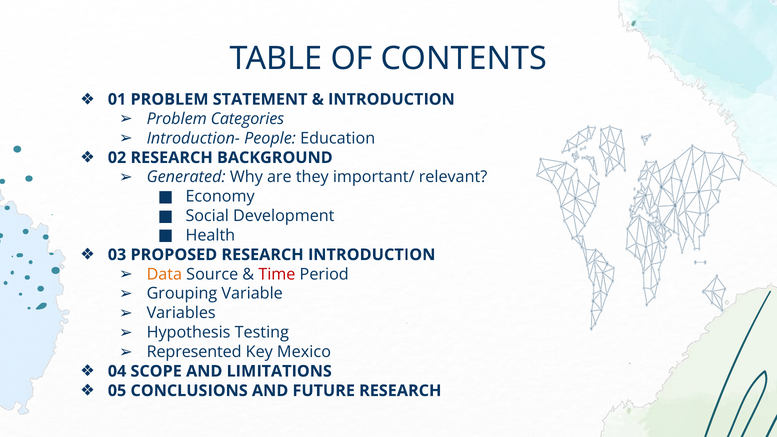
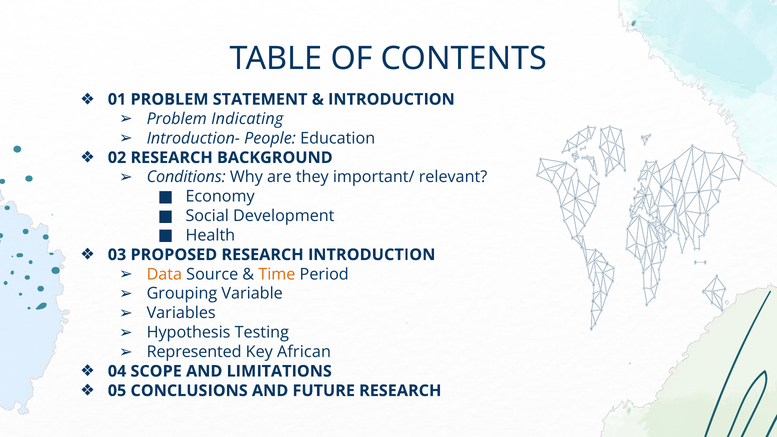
Categories: Categories -> Indicating (247, 119)
Generated: Generated -> Conditions (186, 177)
Time colour: red -> orange (277, 274)
Mexico: Mexico -> African (304, 352)
